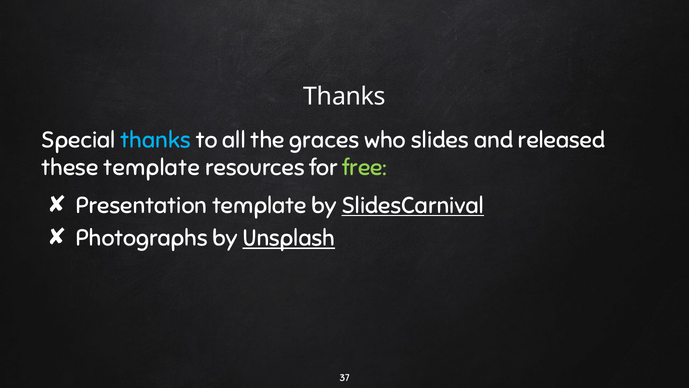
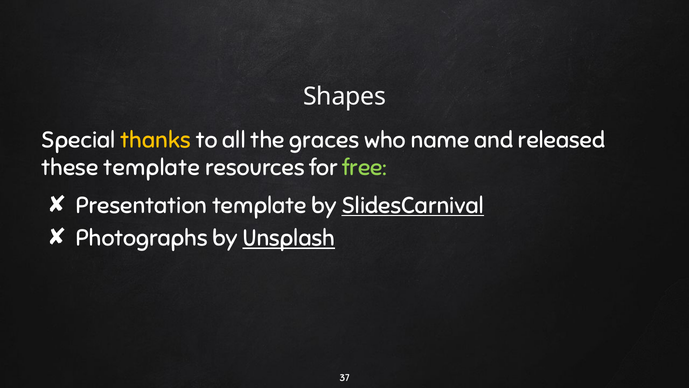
Thanks: Thanks -> Shapes (345, 96)
thanks colour: light blue -> yellow (156, 140)
slides: slides -> name (440, 140)
